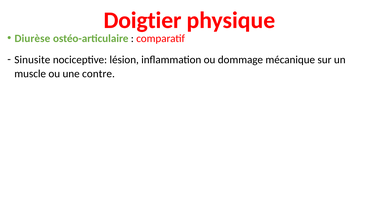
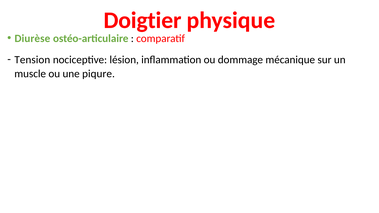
Sinusite: Sinusite -> Tension (32, 60)
contre: contre -> piqure (98, 74)
